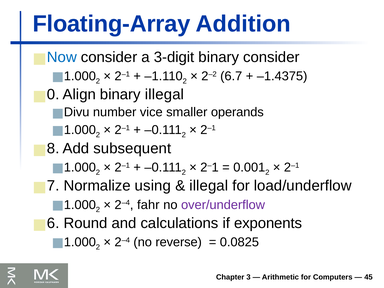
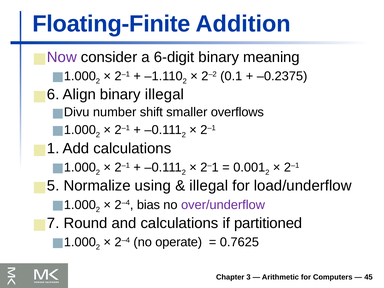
Floating-Array: Floating-Array -> Floating-Finite (111, 24)
Now colour: blue -> purple (62, 57)
3-digit: 3-digit -> 6-digit (174, 57)
binary consider: consider -> meaning (271, 57)
6.7: 6.7 -> 0.1 (231, 76)
–1.4375: –1.4375 -> –0.2375 (282, 76)
0: 0 -> 6 (53, 95)
vice: vice -> shift (151, 112)
operands: operands -> overflows (237, 112)
8: 8 -> 1 (53, 148)
Add subsequent: subsequent -> calculations (132, 148)
7: 7 -> 5 (53, 186)
fahr: fahr -> bias (148, 205)
6: 6 -> 7 (53, 223)
exponents: exponents -> partitioned (268, 223)
reverse: reverse -> operate (179, 242)
0.0825: 0.0825 -> 0.7625 (239, 242)
